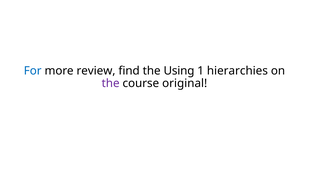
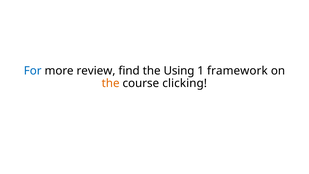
hierarchies: hierarchies -> framework (237, 71)
the colour: purple -> orange (111, 83)
original: original -> clicking (185, 83)
